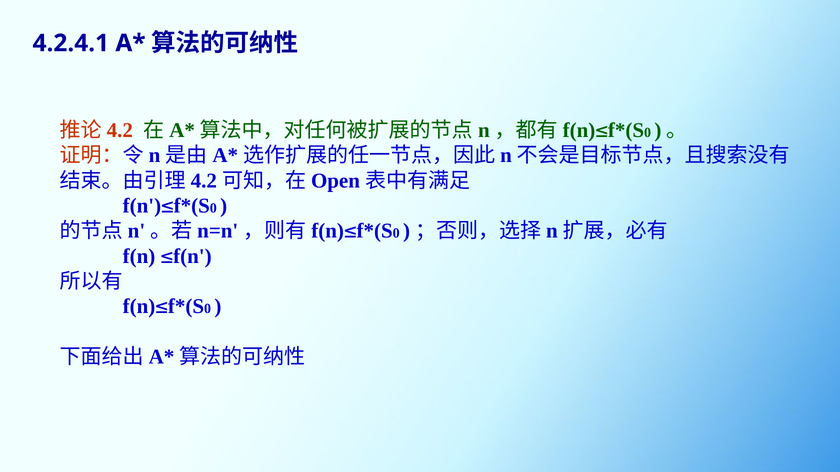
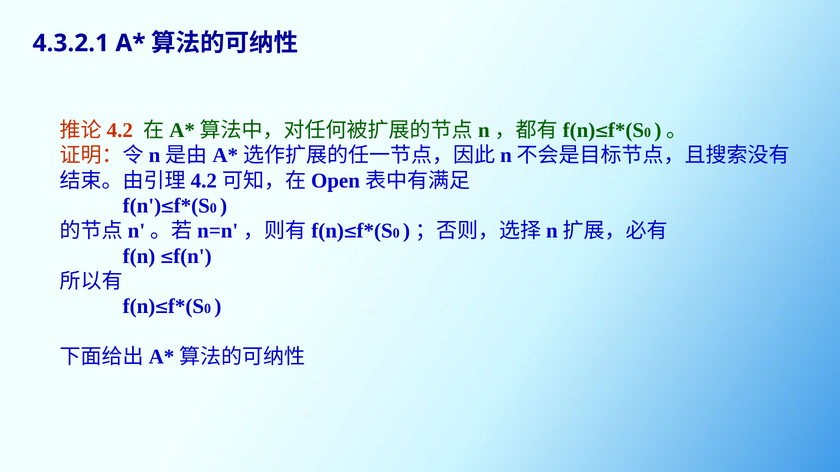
4.2.4.1: 4.2.4.1 -> 4.3.2.1 (71, 43)
